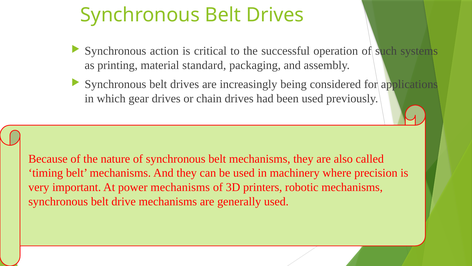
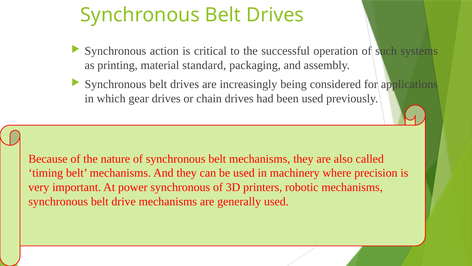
power mechanisms: mechanisms -> synchronous (180, 187)
